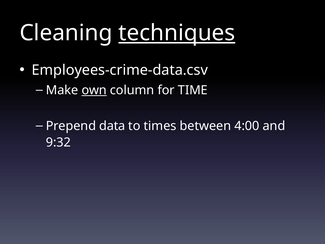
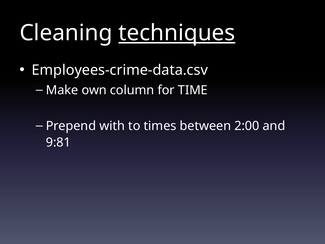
own underline: present -> none (94, 90)
data: data -> with (112, 126)
4:00: 4:00 -> 2:00 (247, 126)
9:32: 9:32 -> 9:81 (58, 142)
